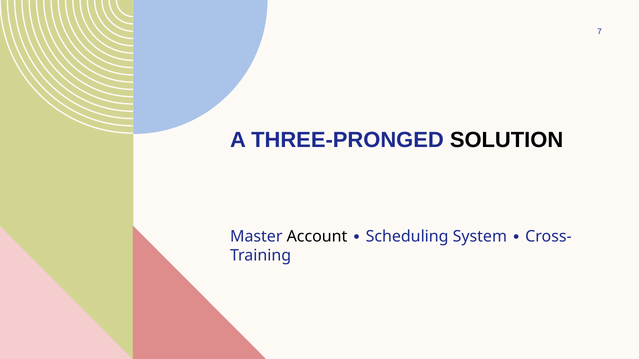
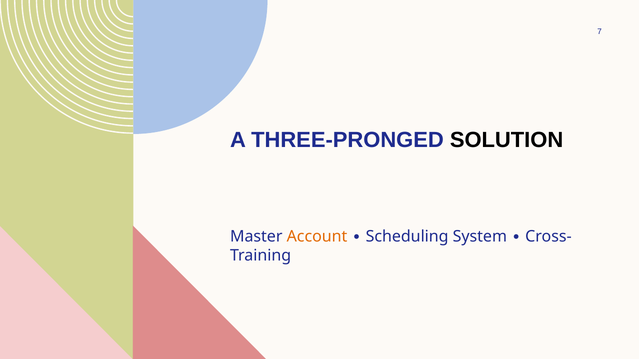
Account colour: black -> orange (317, 237)
